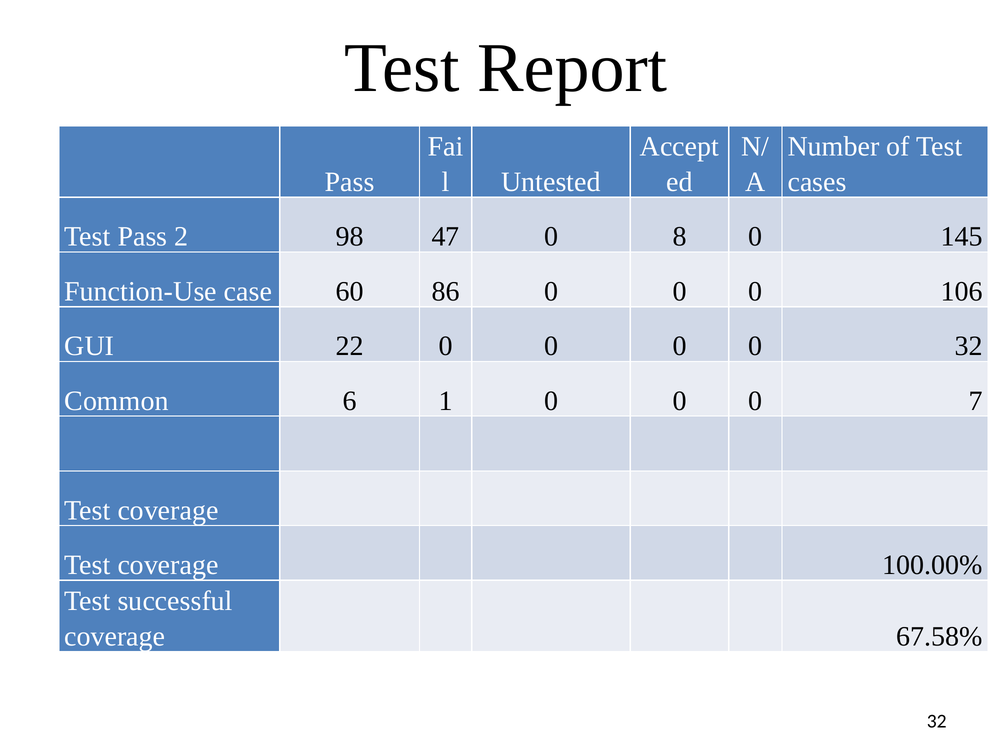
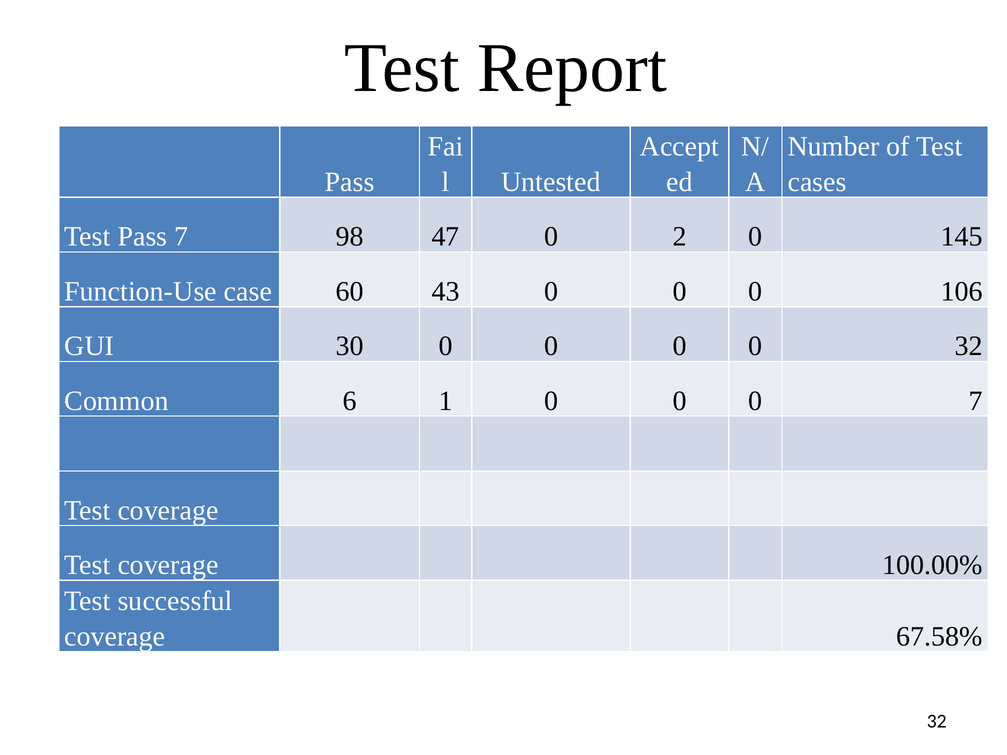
Pass 2: 2 -> 7 (181, 237)
8: 8 -> 2 (680, 237)
86: 86 -> 43 (446, 292)
22: 22 -> 30 (350, 346)
